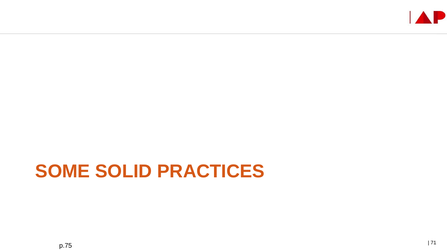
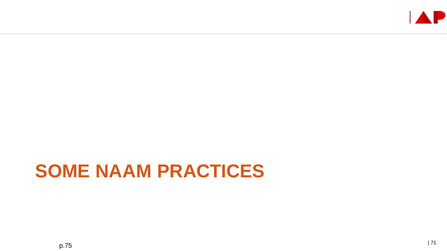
SOLID: SOLID -> NAAM (124, 172)
